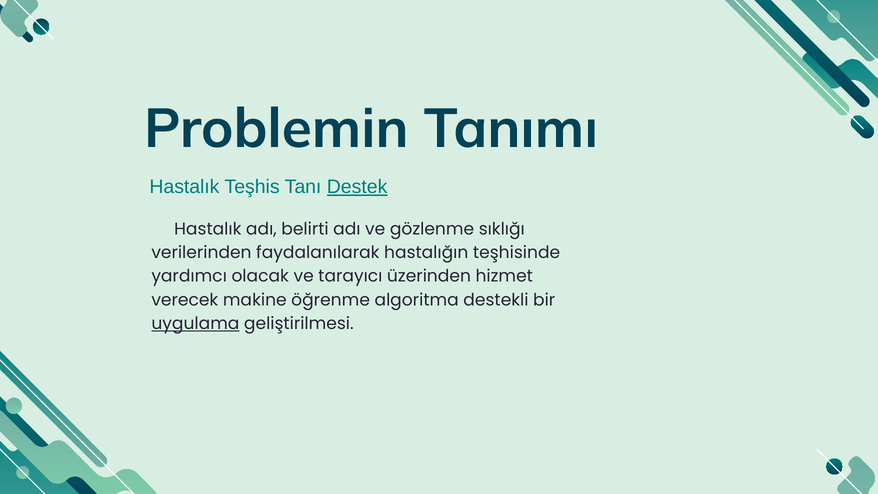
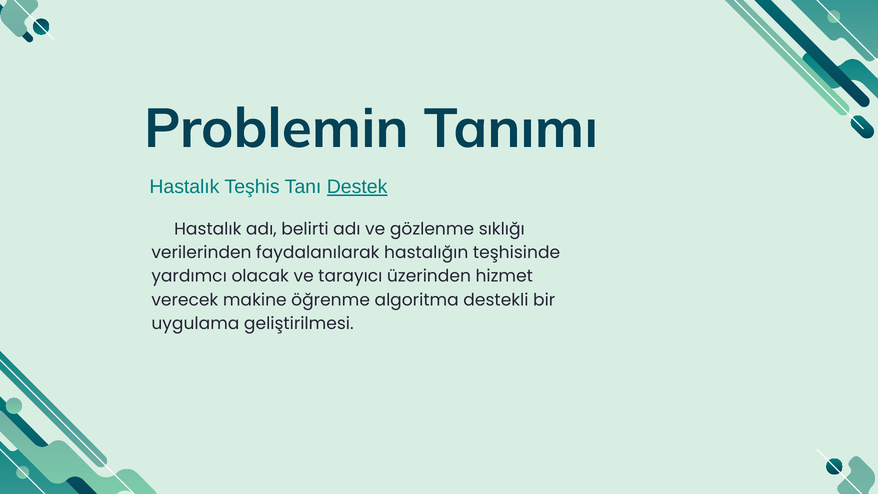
uygulama underline: present -> none (195, 323)
